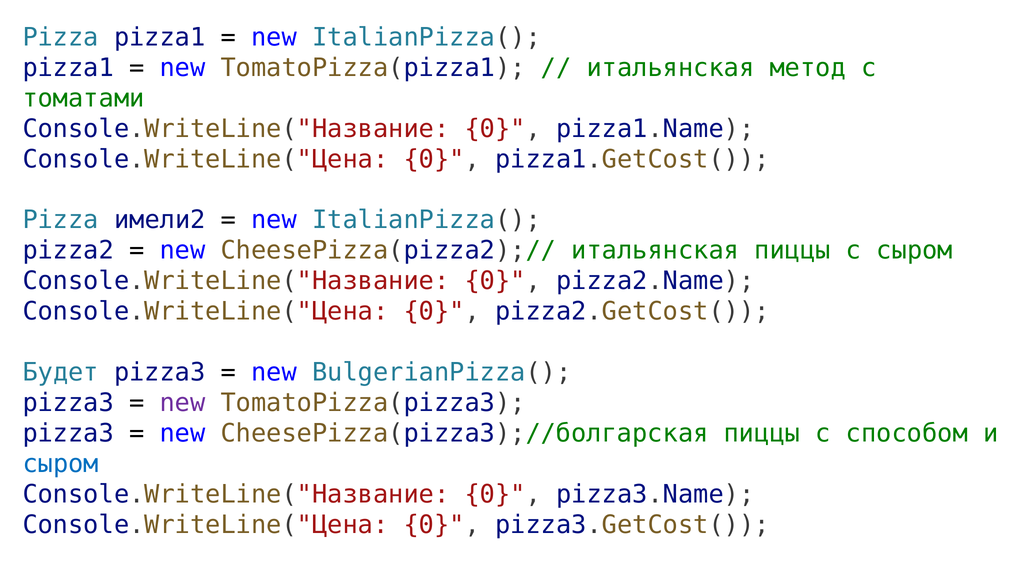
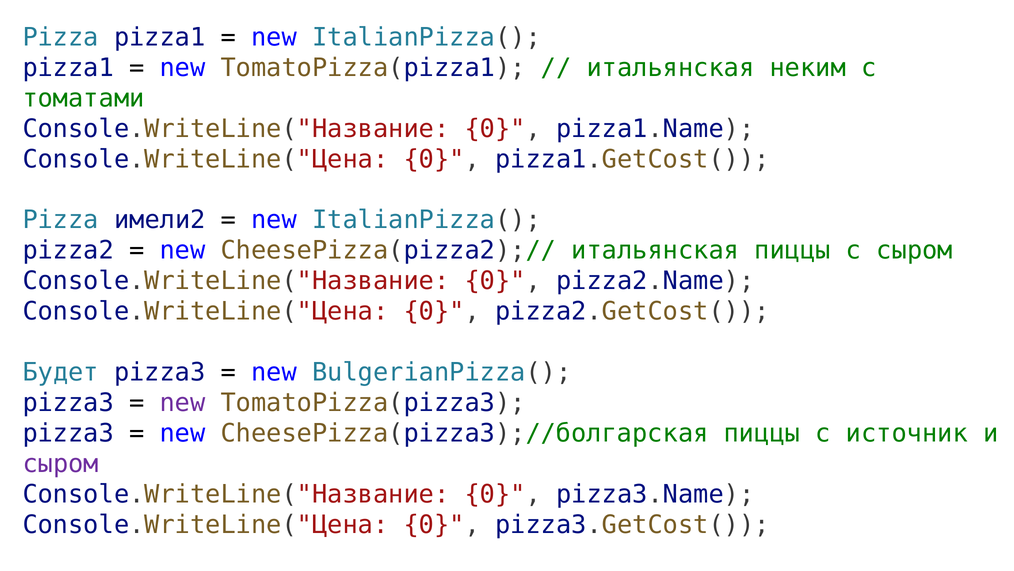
метод: метод -> неким (808, 68)
способом: способом -> источник (907, 433)
сыром colour: blue -> purple (61, 463)
